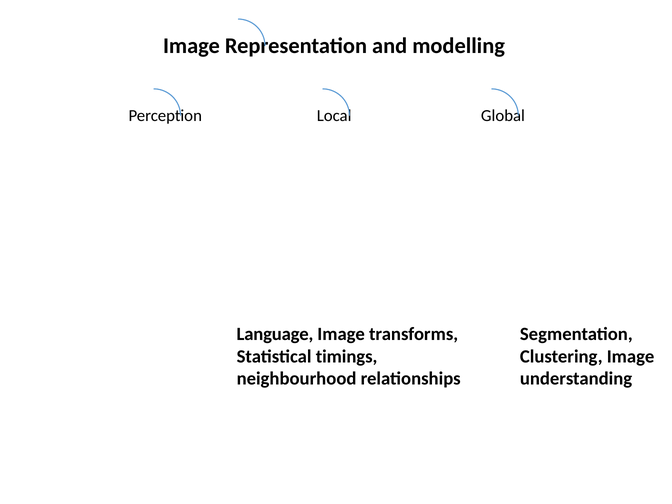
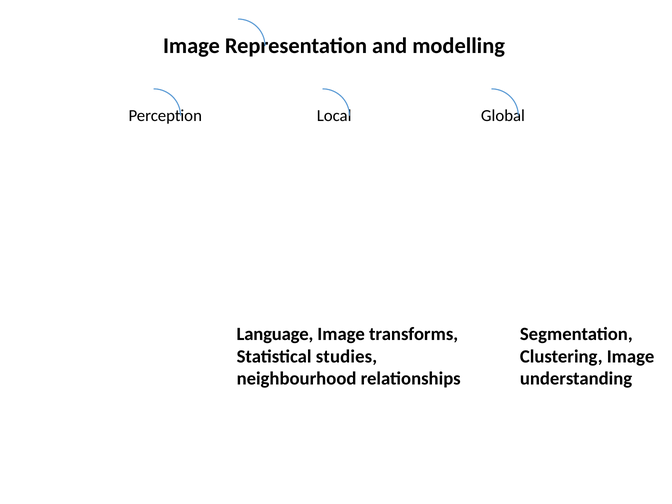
timings: timings -> studies (346, 356)
